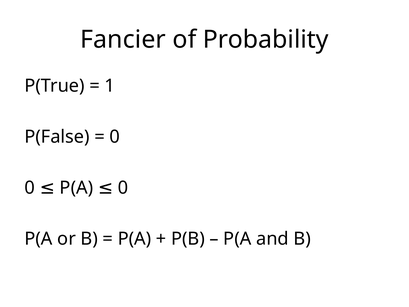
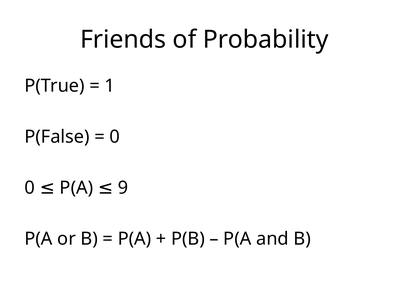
Fancier: Fancier -> Friends (123, 40)
P(A 0: 0 -> 9 (123, 188)
